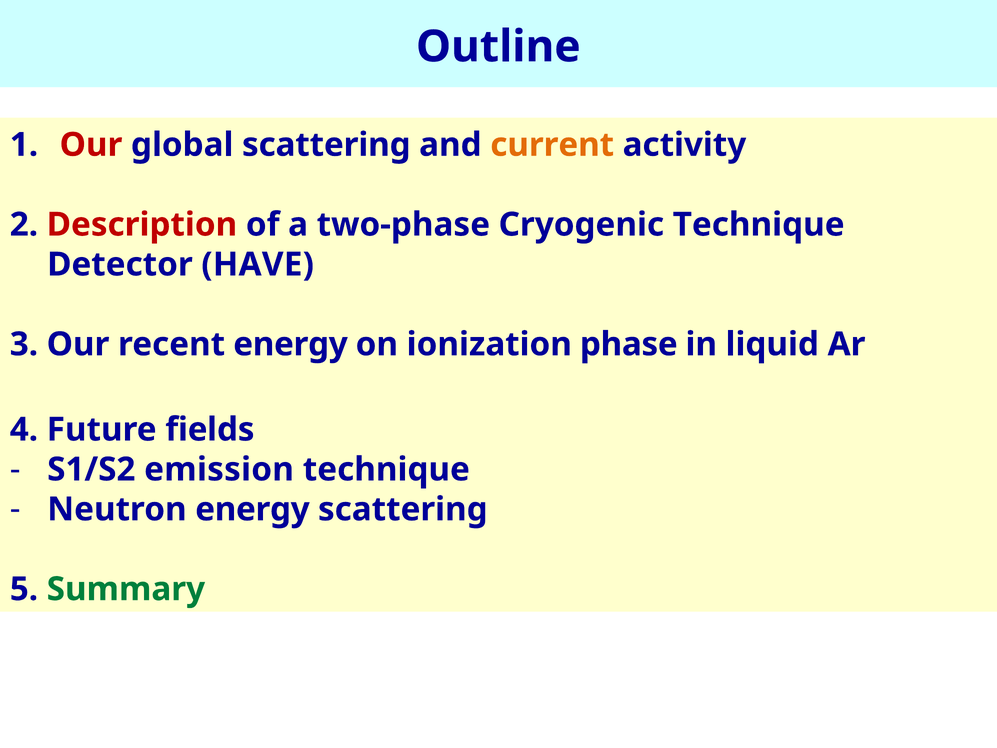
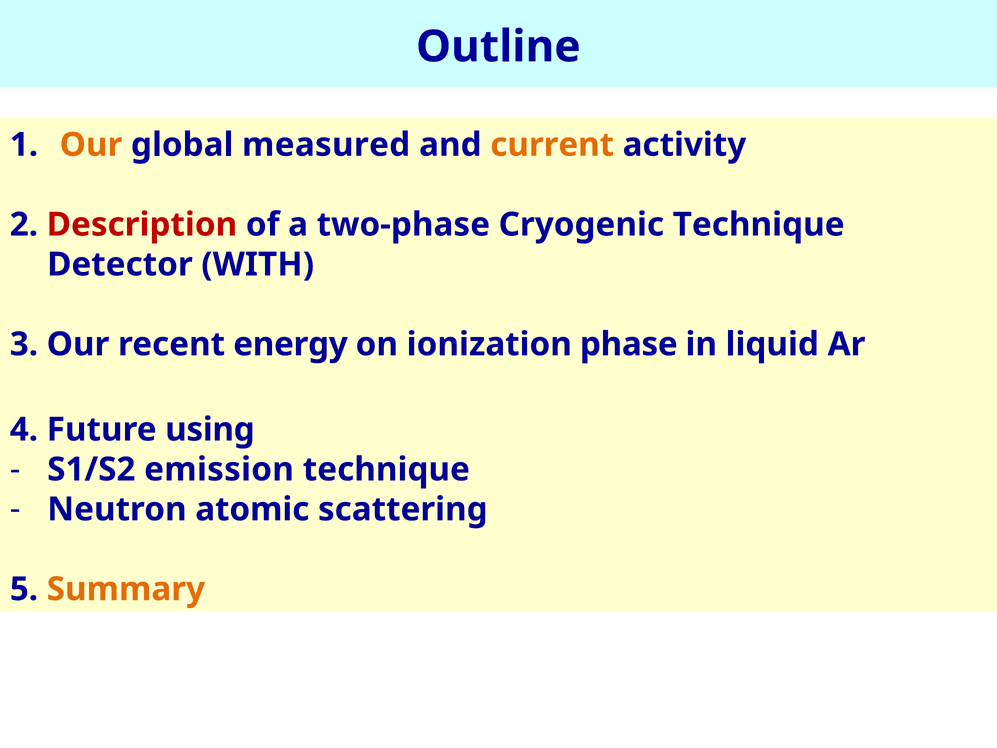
Our colour: red -> orange (91, 145)
global scattering: scattering -> measured (326, 145)
HAVE: HAVE -> WITH (258, 264)
fields: fields -> using (210, 429)
Neutron energy: energy -> atomic (252, 509)
Summary colour: green -> orange (126, 589)
